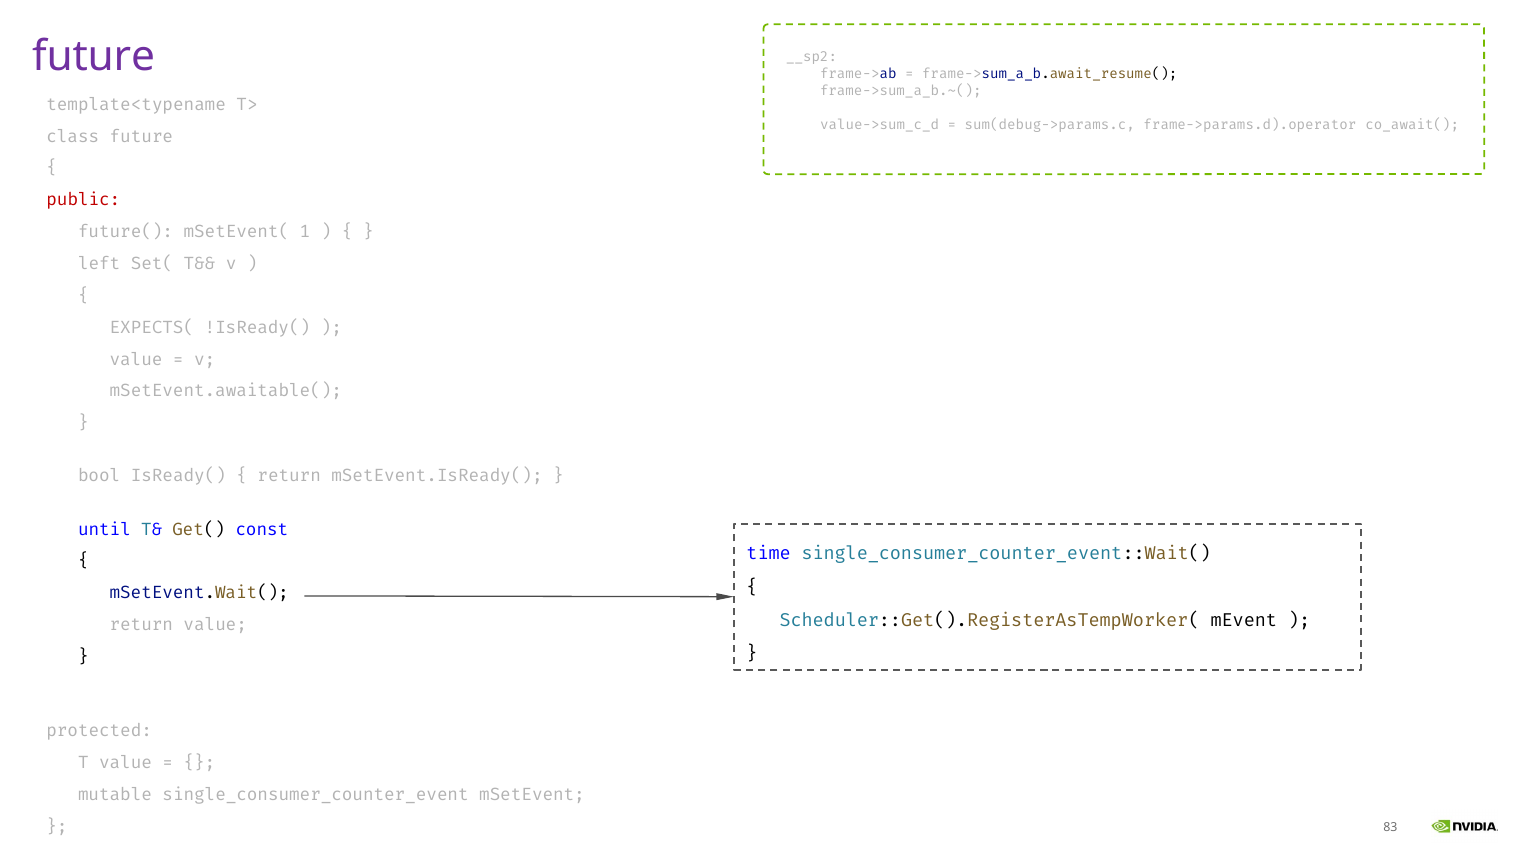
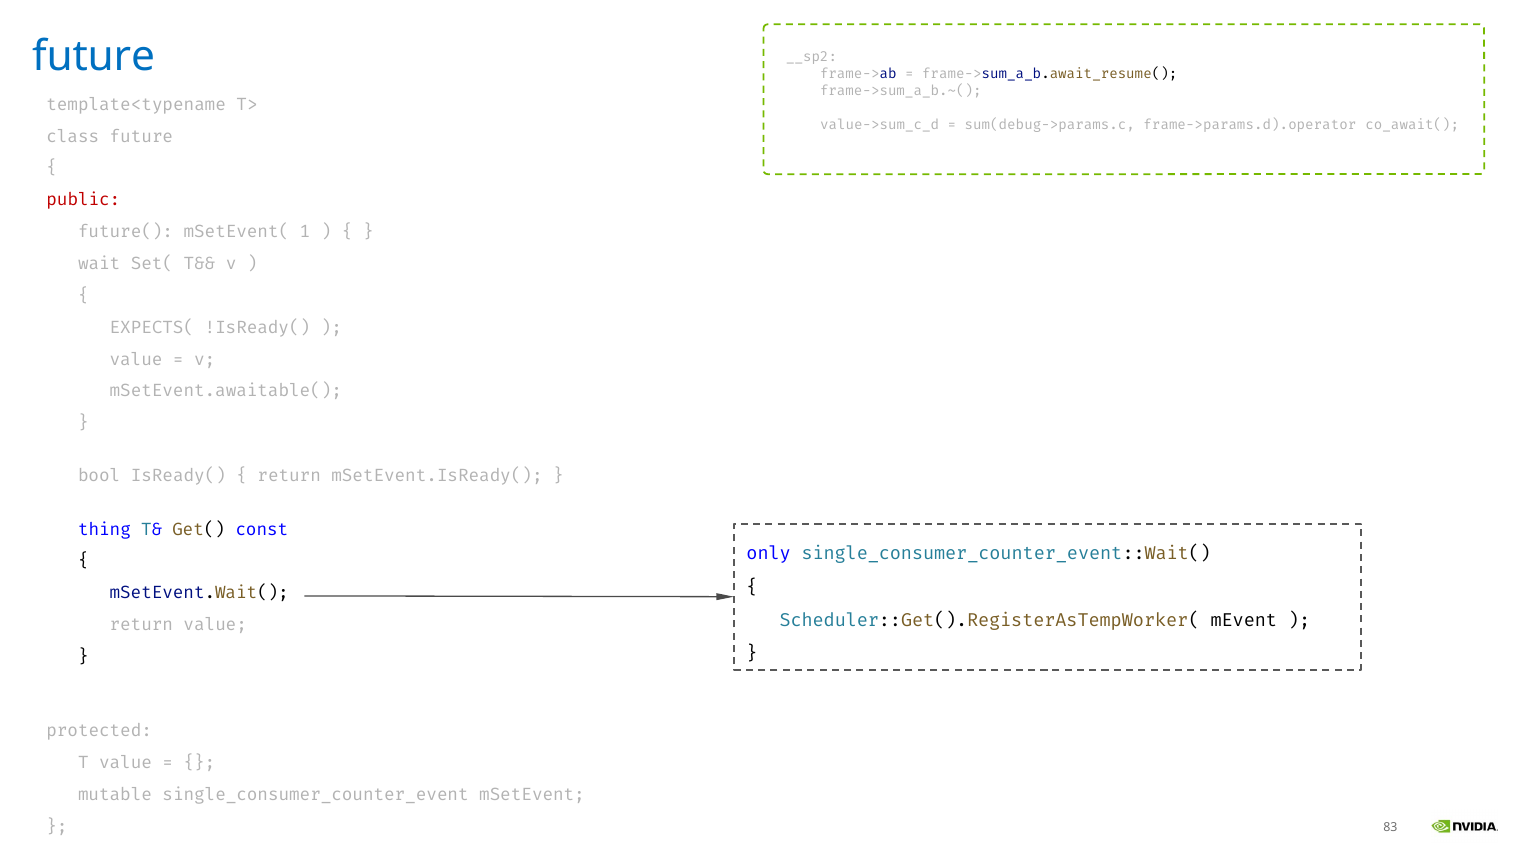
future colour: purple -> blue (94, 56)
left: left -> wait (99, 264)
until: until -> thing (104, 529)
time: time -> only (769, 553)
